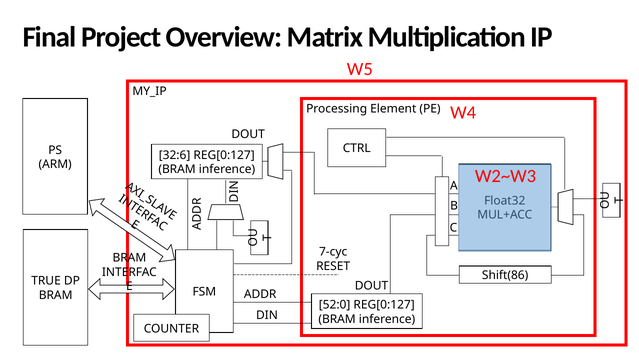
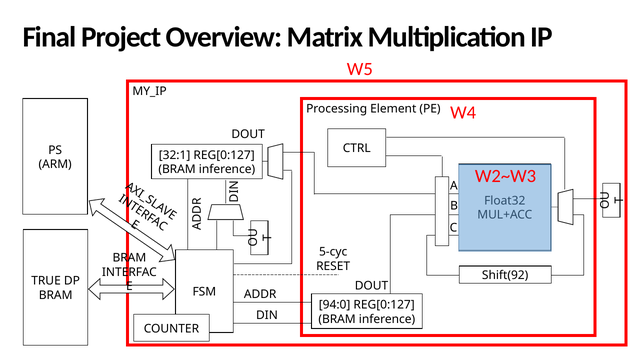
32:6: 32:6 -> 32:1 (175, 155)
7-cyc: 7-cyc -> 5-cyc (333, 252)
Shift(86: Shift(86 -> Shift(92 (505, 276)
52:0: 52:0 -> 94:0 (335, 305)
